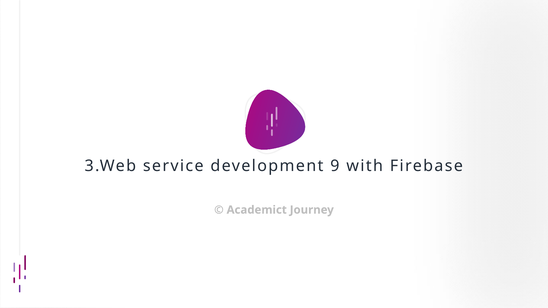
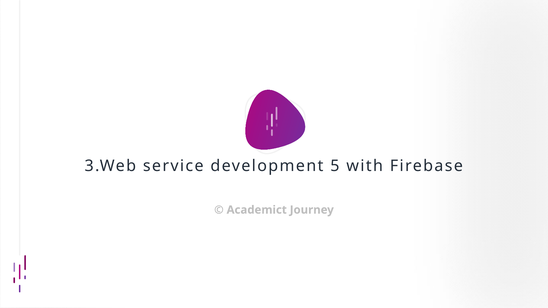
9: 9 -> 5 (335, 166)
